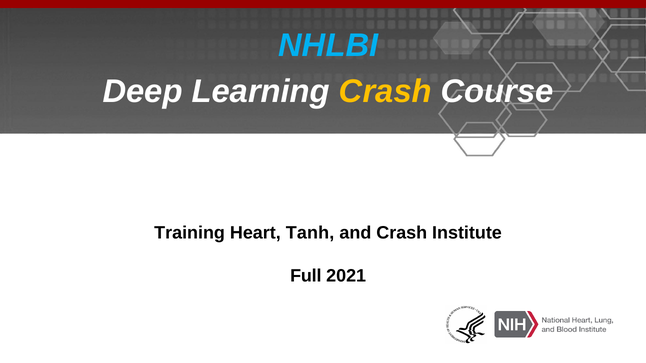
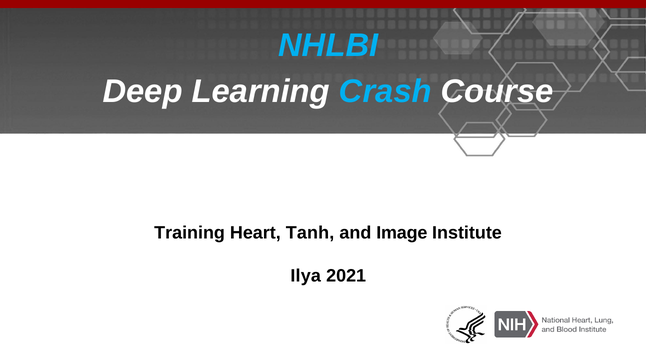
Crash colour: yellow -> light blue (385, 92)
and Crash: Crash -> Image (402, 233)
Full: Full -> Ilya (306, 276)
